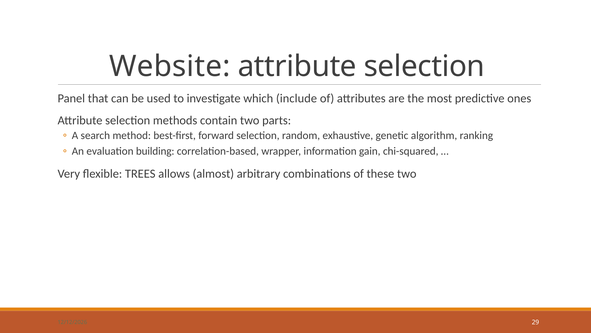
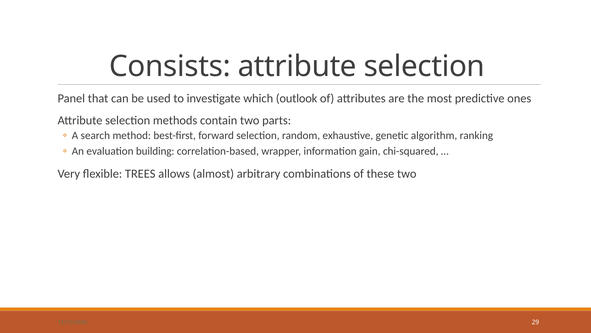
Website: Website -> Consists (170, 66)
include: include -> outlook (297, 98)
